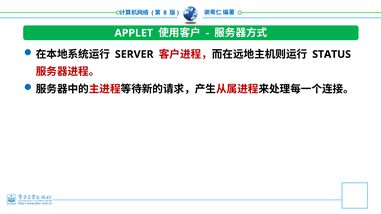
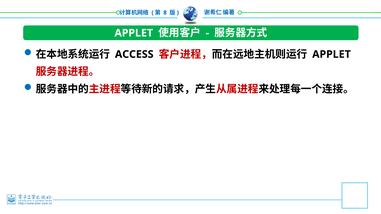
SERVER: SERVER -> ACCESS (134, 54)
STATUS: STATUS -> APPLET (331, 54)
